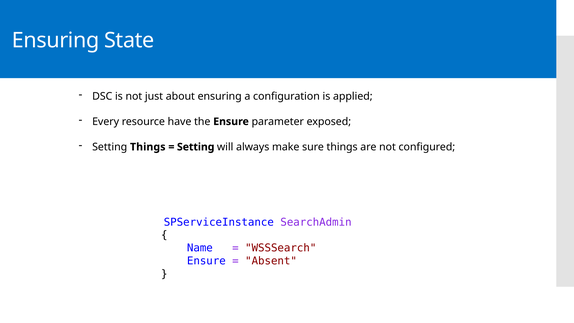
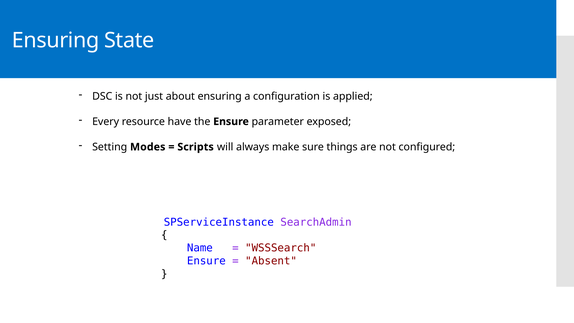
Setting Things: Things -> Modes (148, 147)
Setting: Setting -> Scripts (196, 147)
